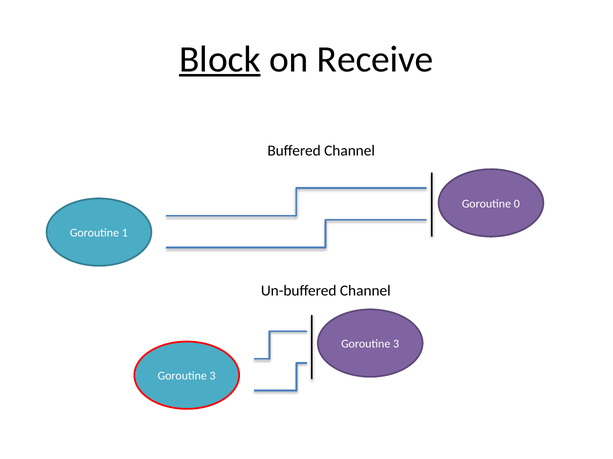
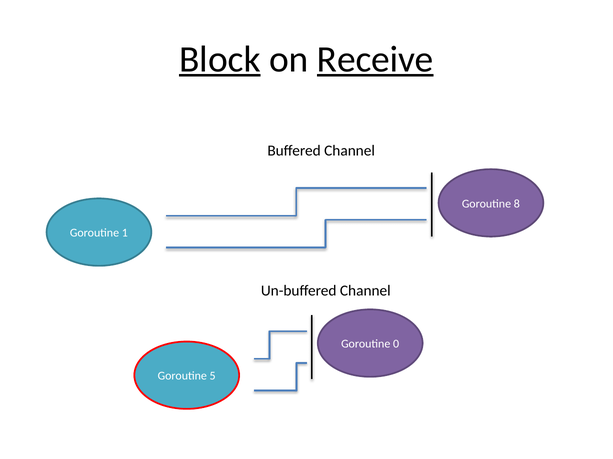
Receive underline: none -> present (375, 59)
0: 0 -> 8 (517, 204)
3: 3 -> 0 (396, 344)
3: 3 -> 5 (213, 377)
